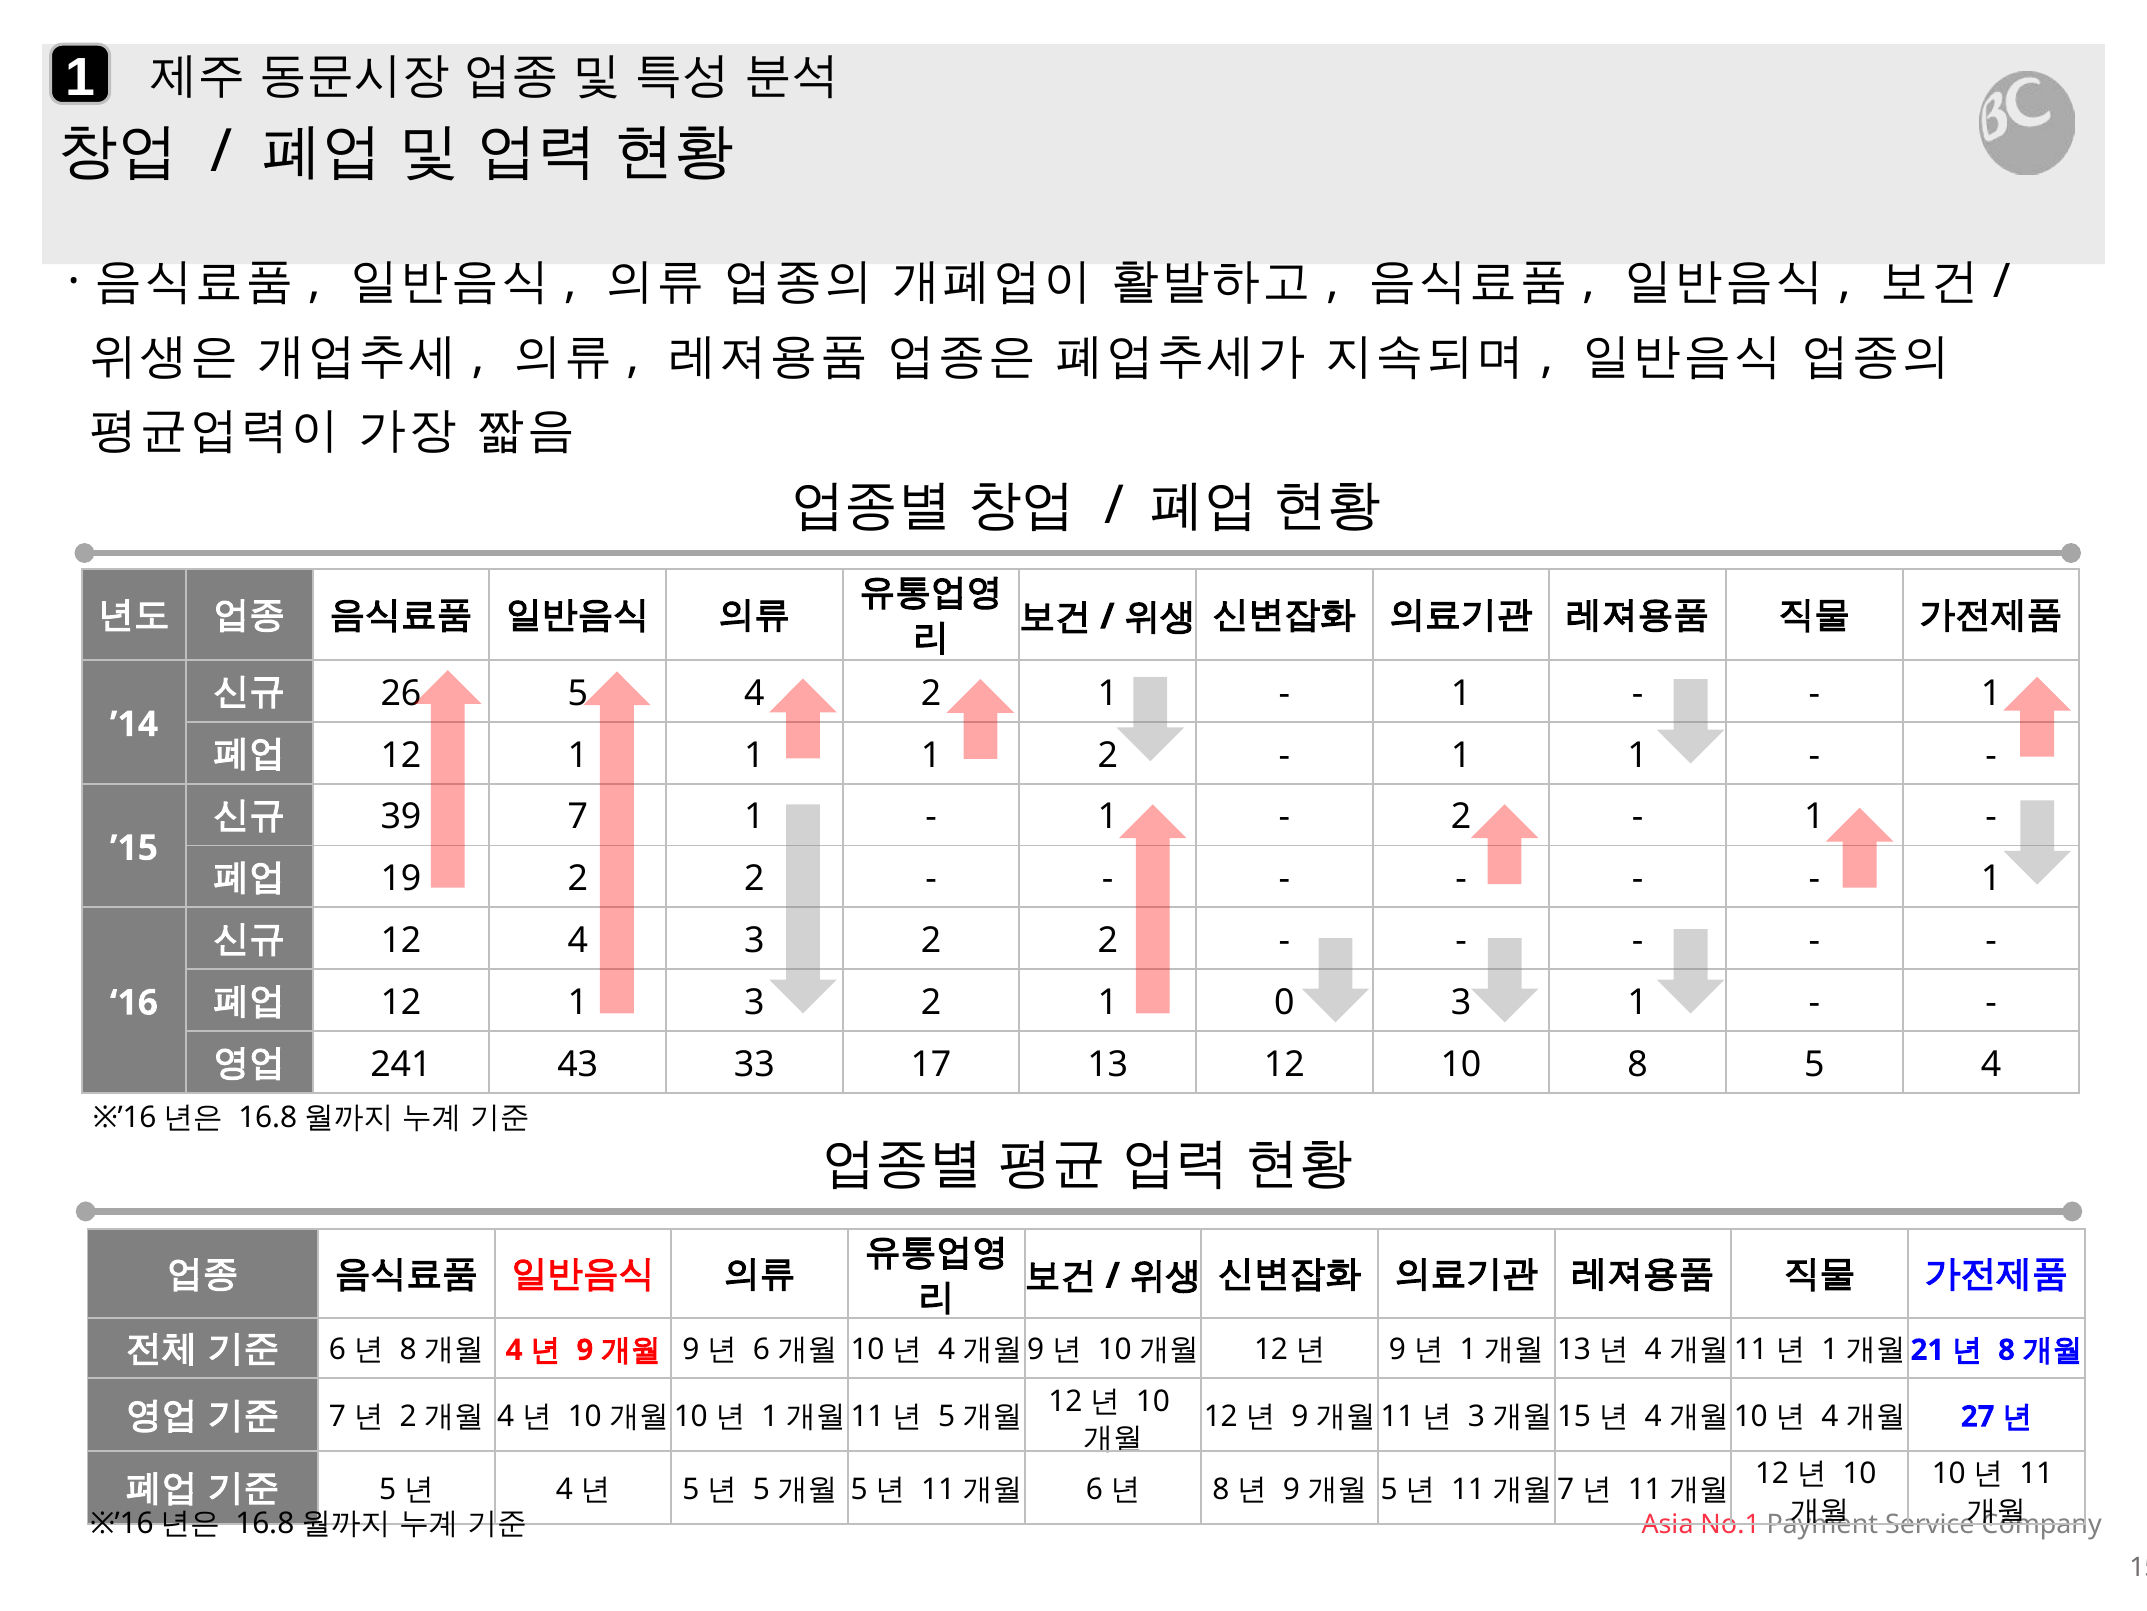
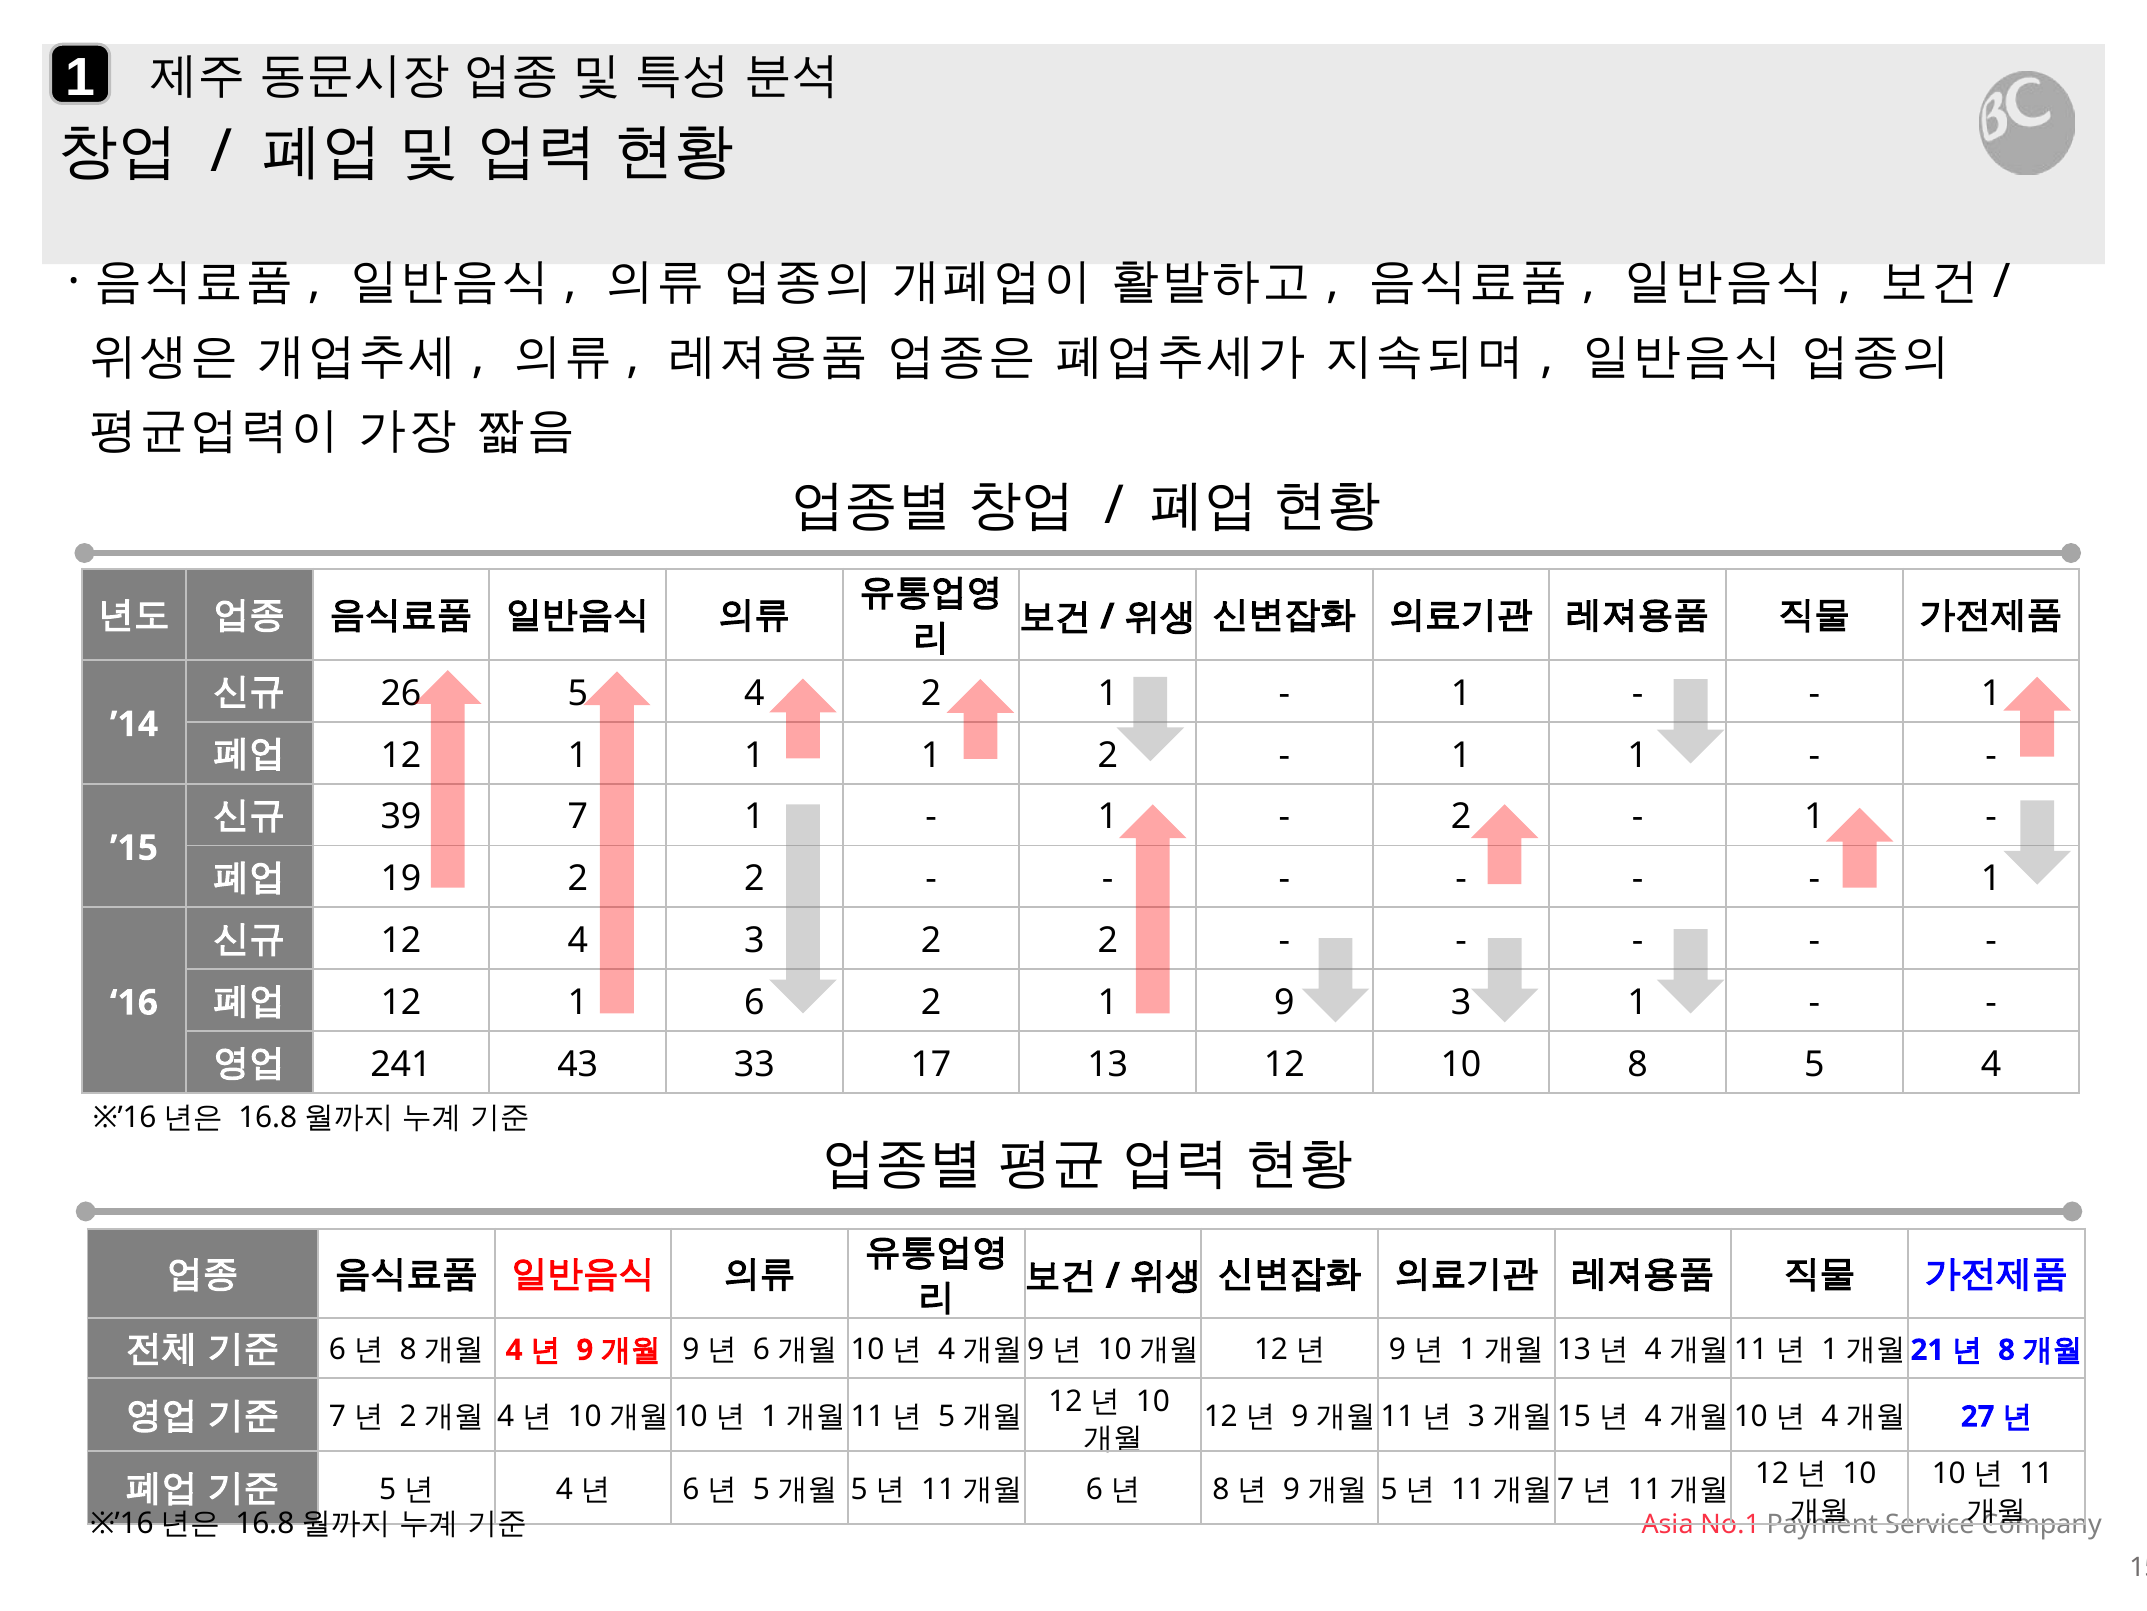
3: 3 -> 6 (754, 1002)
1 0: 0 -> 9 (1284, 1002)
5: 5 -> 6 (691, 1489)
